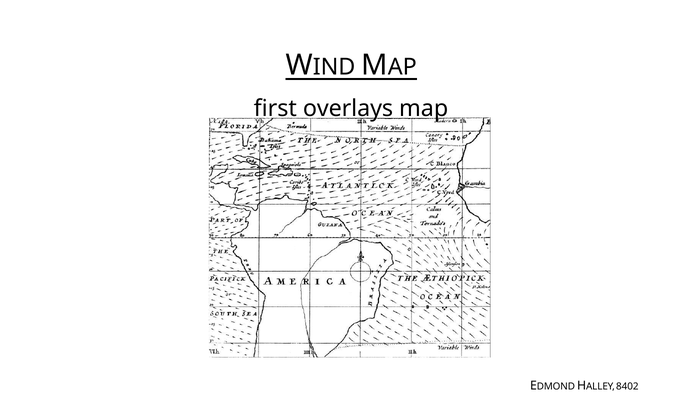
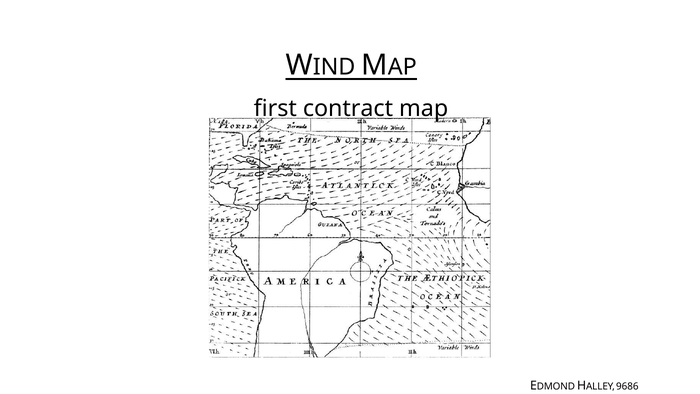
overlays: overlays -> contract (348, 109)
8402: 8402 -> 9686 (627, 386)
